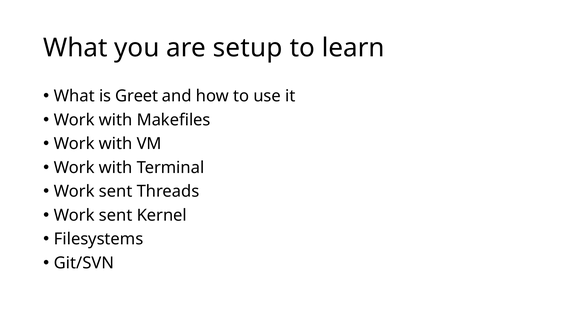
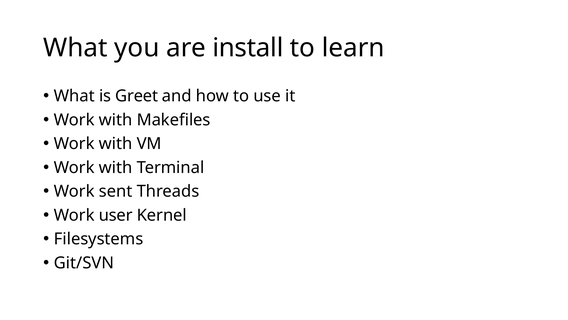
setup: setup -> install (248, 48)
sent: sent -> user (116, 215)
